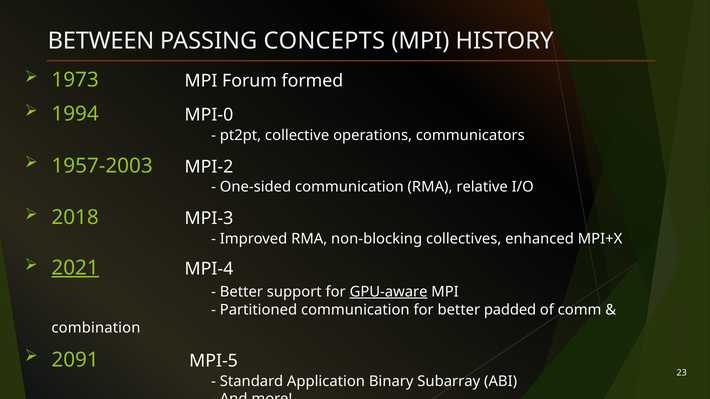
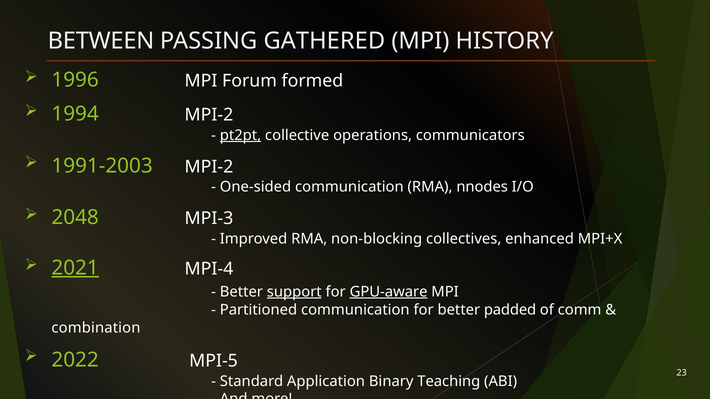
CONCEPTS: CONCEPTS -> GATHERED (324, 41)
1973: 1973 -> 1996 (75, 80)
1994 MPI-0: MPI-0 -> MPI-2 (209, 115)
pt2pt underline: none -> present (240, 135)
1957-2003: 1957-2003 -> 1991-2003 (102, 166)
relative: relative -> nnodes (482, 187)
2018: 2018 -> 2048 (75, 218)
support underline: none -> present (294, 292)
2091: 2091 -> 2022 (75, 360)
Subarray: Subarray -> Teaching (449, 382)
